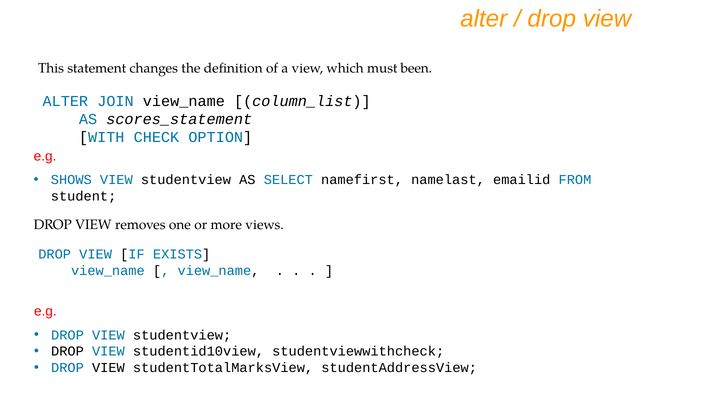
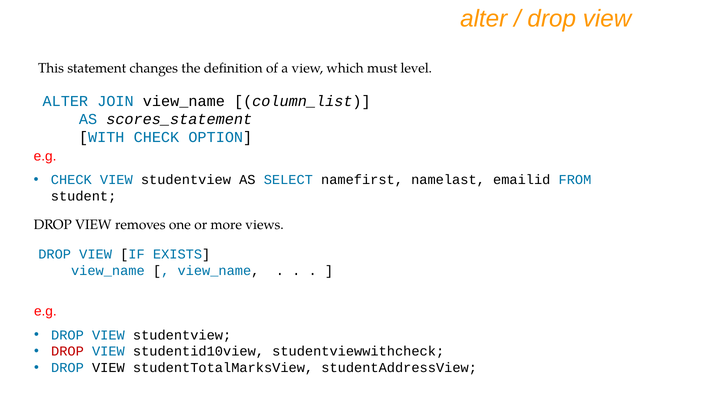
been: been -> level (416, 68)
SHOWS: SHOWS -> CHECK (71, 180)
DROP colour: black -> red (67, 352)
